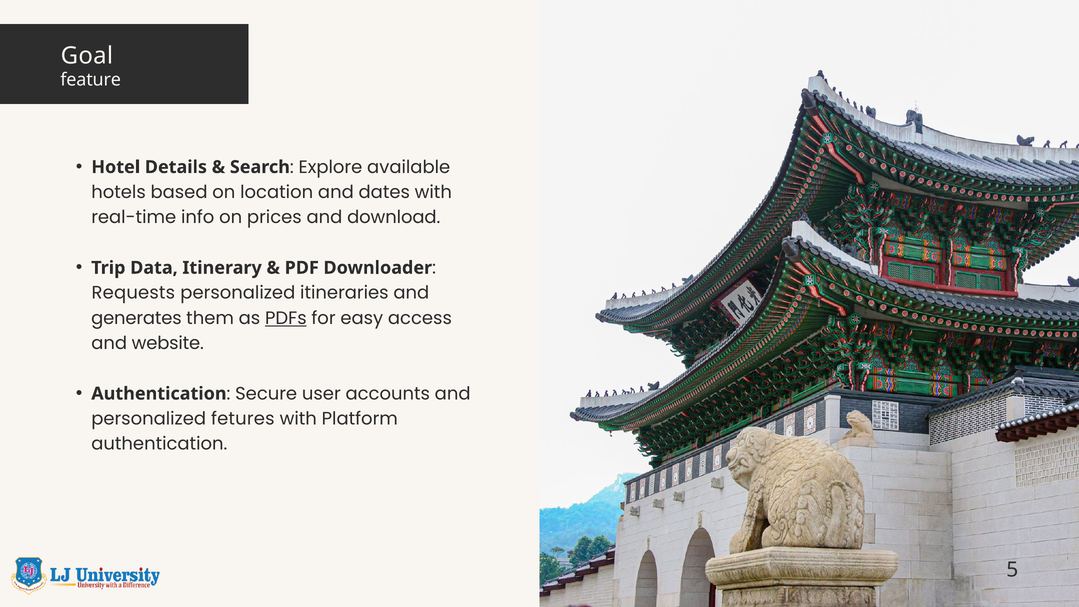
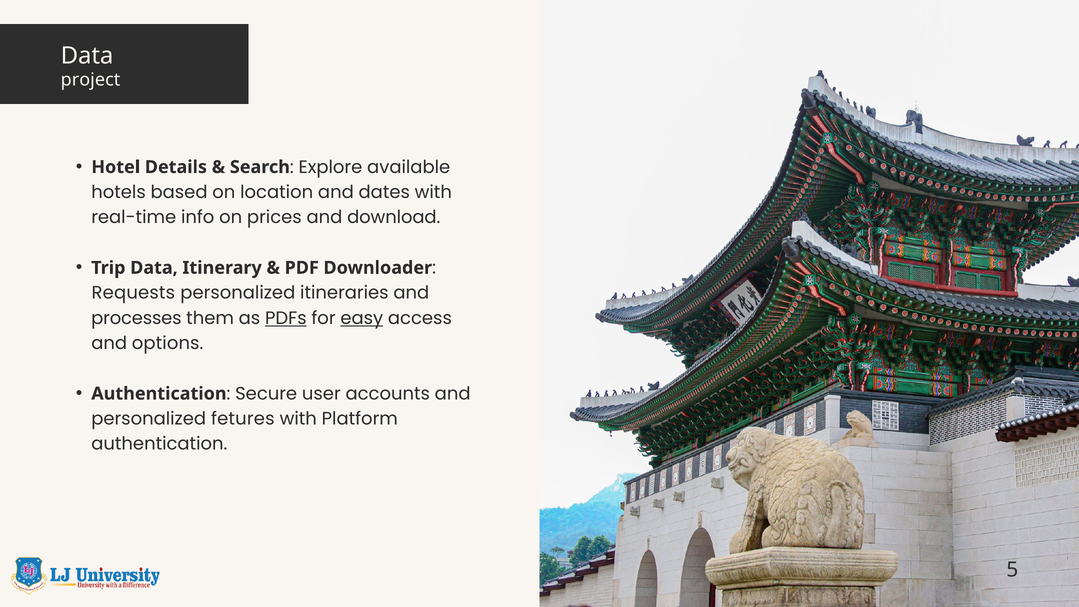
Goal: Goal -> Data (87, 56)
feature: feature -> project (91, 80)
generates: generates -> processes (136, 318)
easy underline: none -> present (362, 318)
website: website -> options (168, 343)
